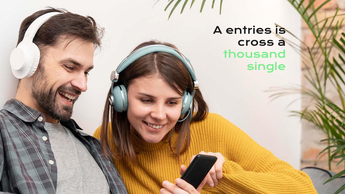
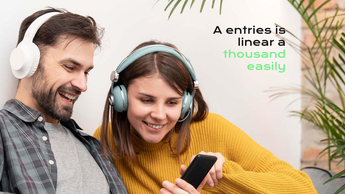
cross: cross -> linear (256, 43)
single: single -> easily (266, 67)
